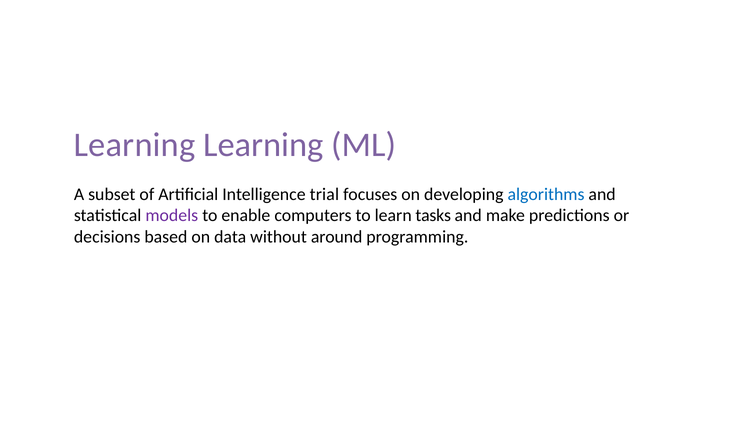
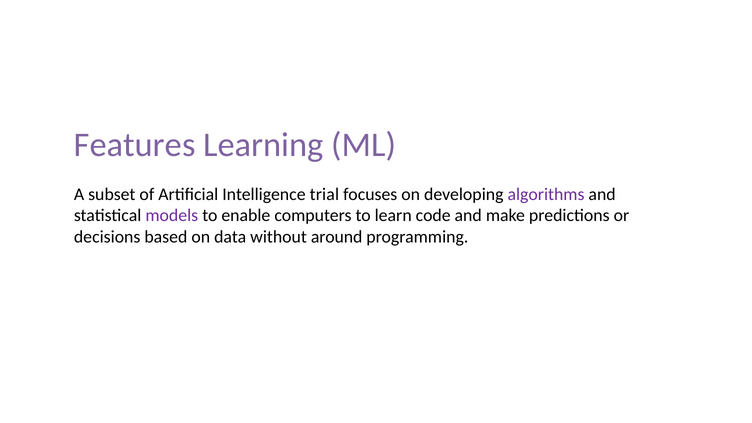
Learning: Learning -> Features (135, 145)
algorithms colour: blue -> purple (546, 194)
tasks: tasks -> code (433, 216)
